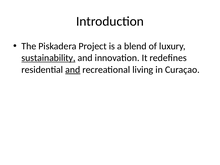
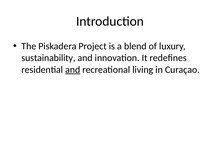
sustainability underline: present -> none (48, 58)
